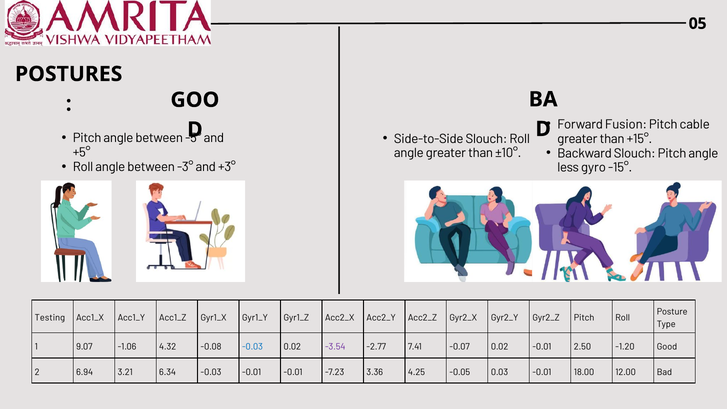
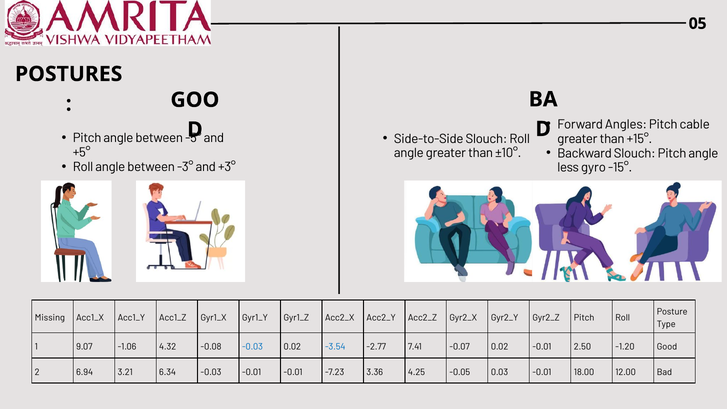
Fusion: Fusion -> Angles (626, 124)
Testing: Testing -> Missing (50, 318)
-3.54 colour: purple -> blue (335, 347)
